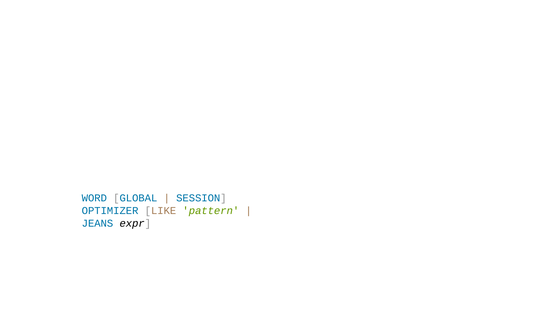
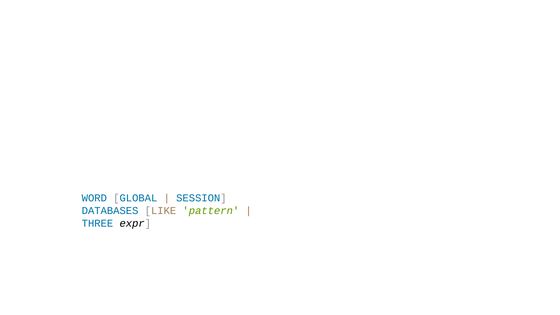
OPTIMIZER: OPTIMIZER -> DATABASES (110, 211)
JEANS: JEANS -> THREE (97, 223)
